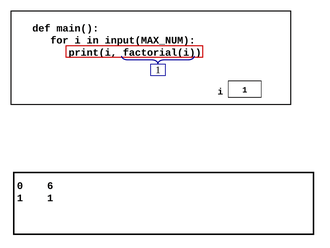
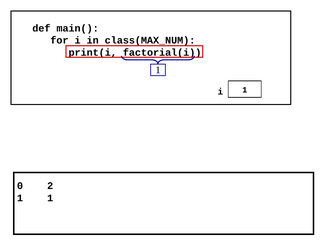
input(MAX_NUM: input(MAX_NUM -> class(MAX_NUM (150, 40)
6: 6 -> 2 (50, 186)
